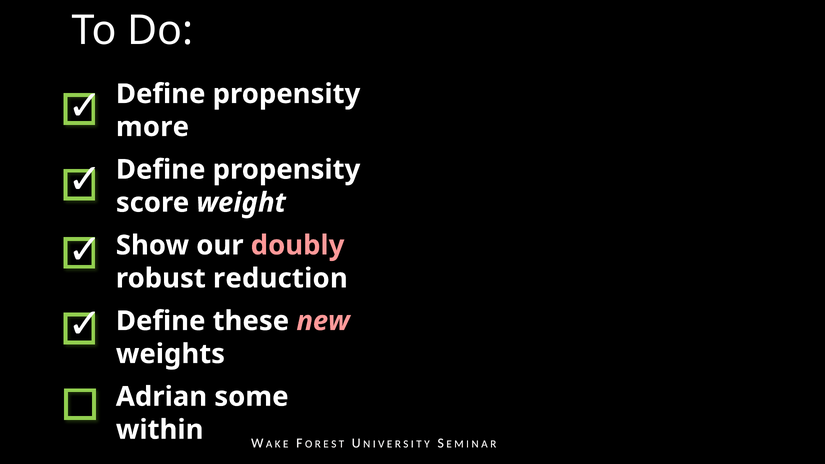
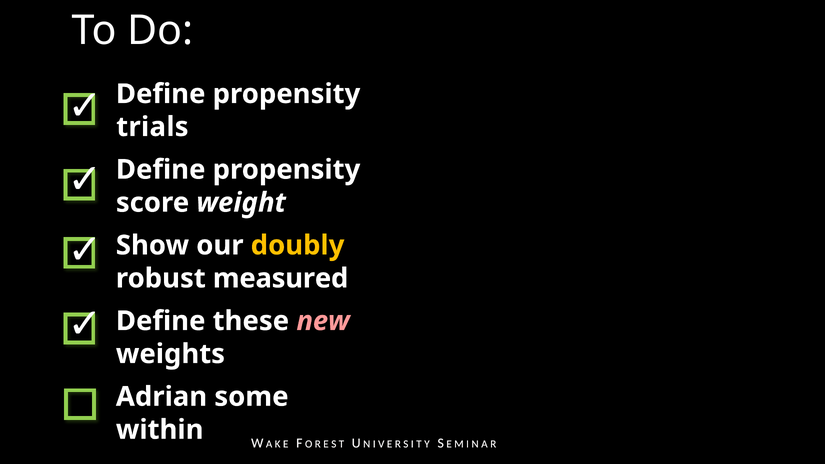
more: more -> trials (152, 127)
doubly colour: pink -> yellow (298, 245)
reduction: reduction -> measured (281, 278)
